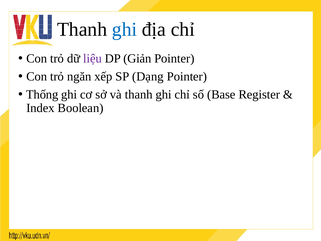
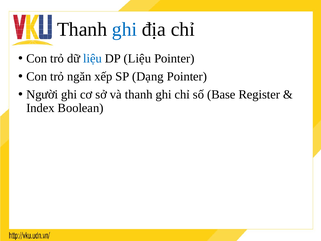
liệu colour: purple -> blue (93, 59)
DP Giản: Giản -> Liệu (137, 59)
Thống: Thống -> Người (42, 94)
